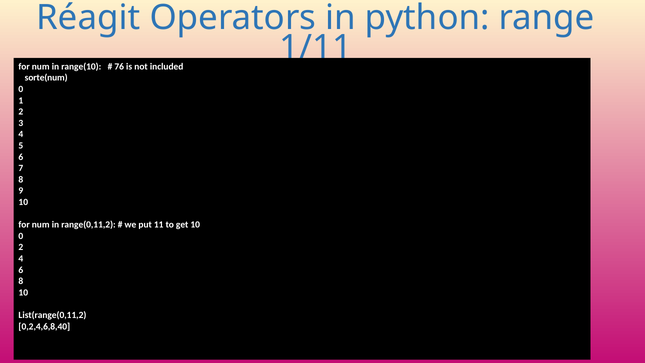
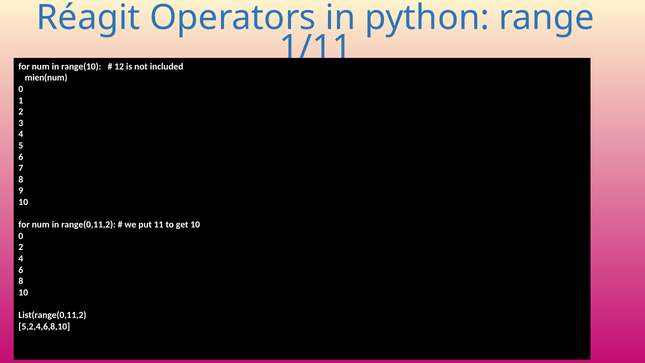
76: 76 -> 12 (119, 67)
sorte(num: sorte(num -> mien(num (46, 78)
0,2,4,6,8,40: 0,2,4,6,8,40 -> 5,2,4,6,8,10 (44, 326)
